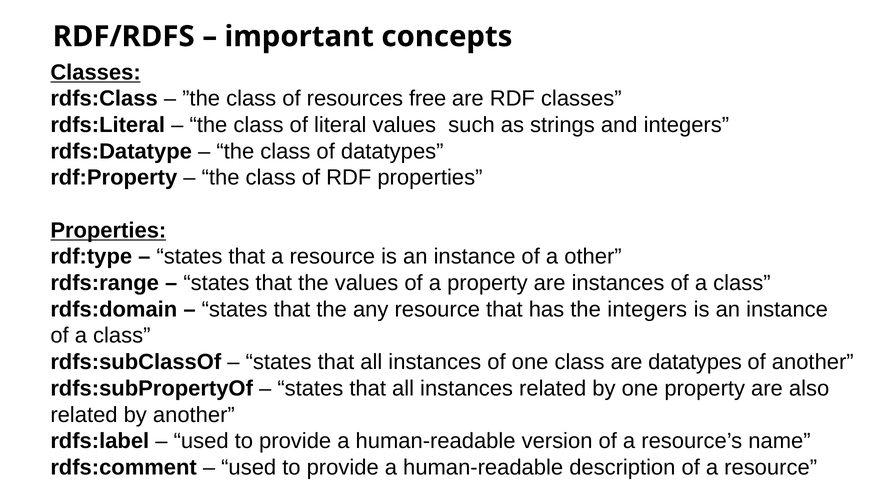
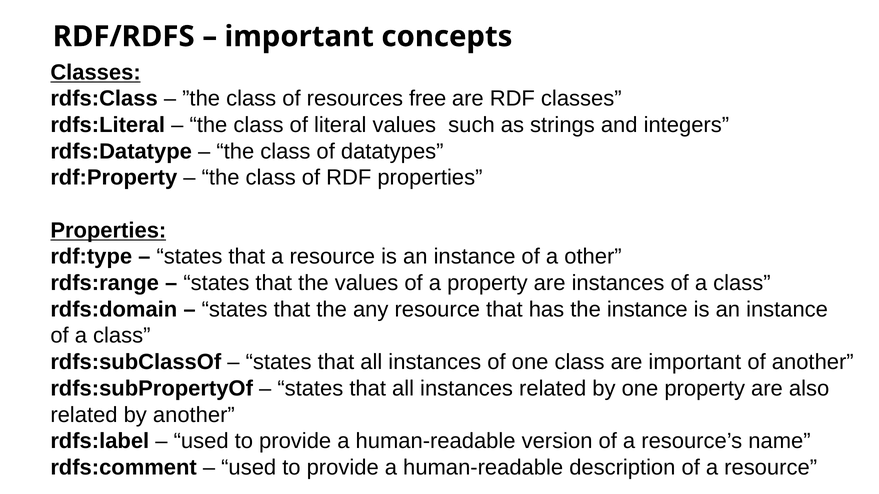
the integers: integers -> instance (647, 310)
are datatypes: datatypes -> important (695, 362)
